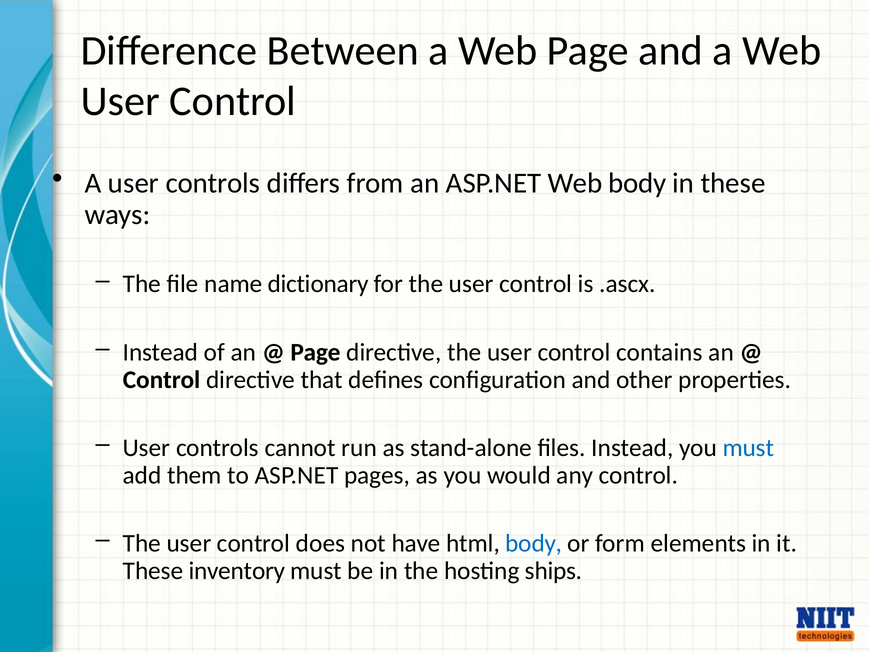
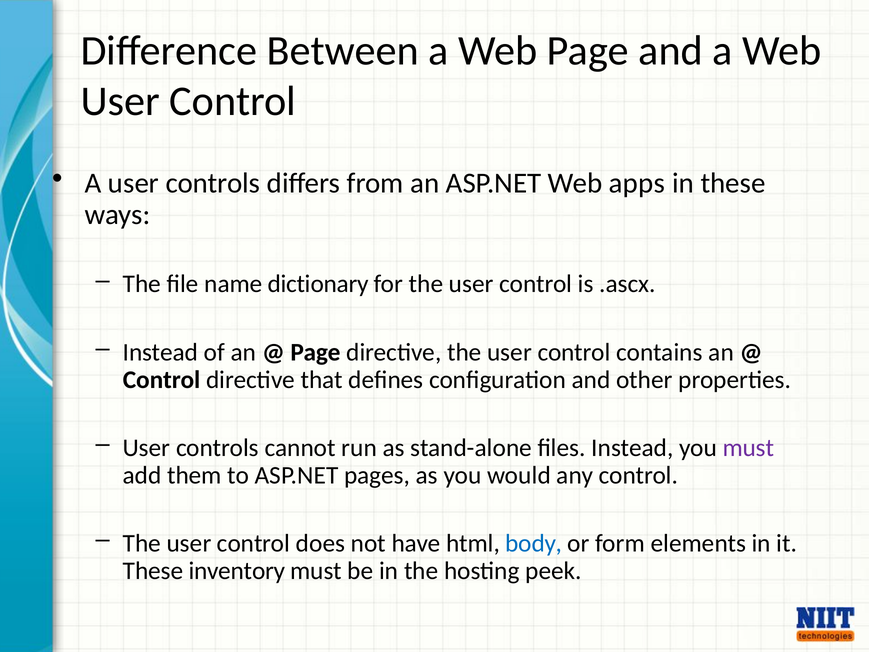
Web body: body -> apps (637, 183)
must colour: blue -> purple (748, 448)
ships: ships -> peek (553, 571)
